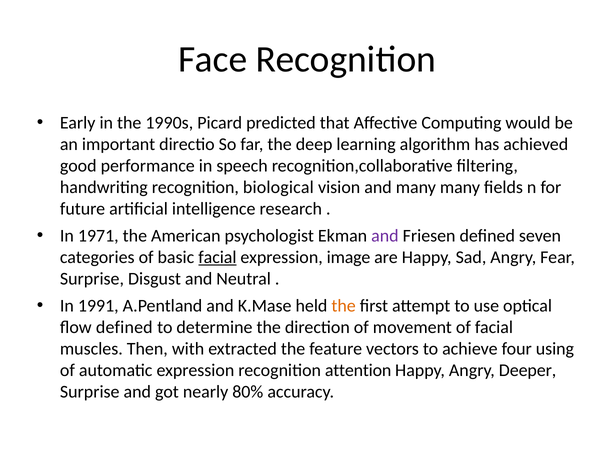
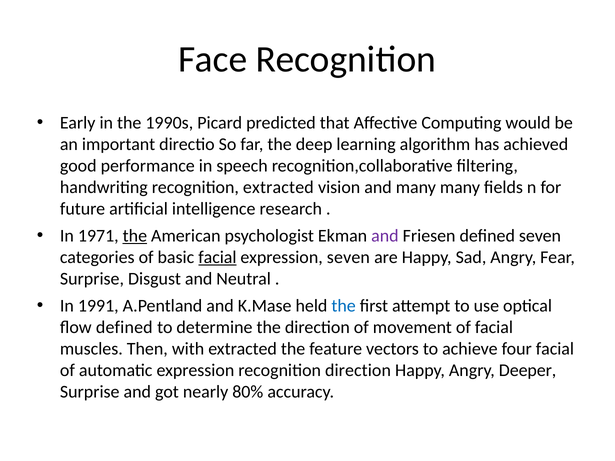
recognition biological: biological -> extracted (278, 187)
the underline: none -> present (135, 236)
expression image: image -> seven (348, 257)
the colour: orange -> blue (344, 306)
four using: using -> facial (555, 349)
recognition attention: attention -> direction (358, 370)
